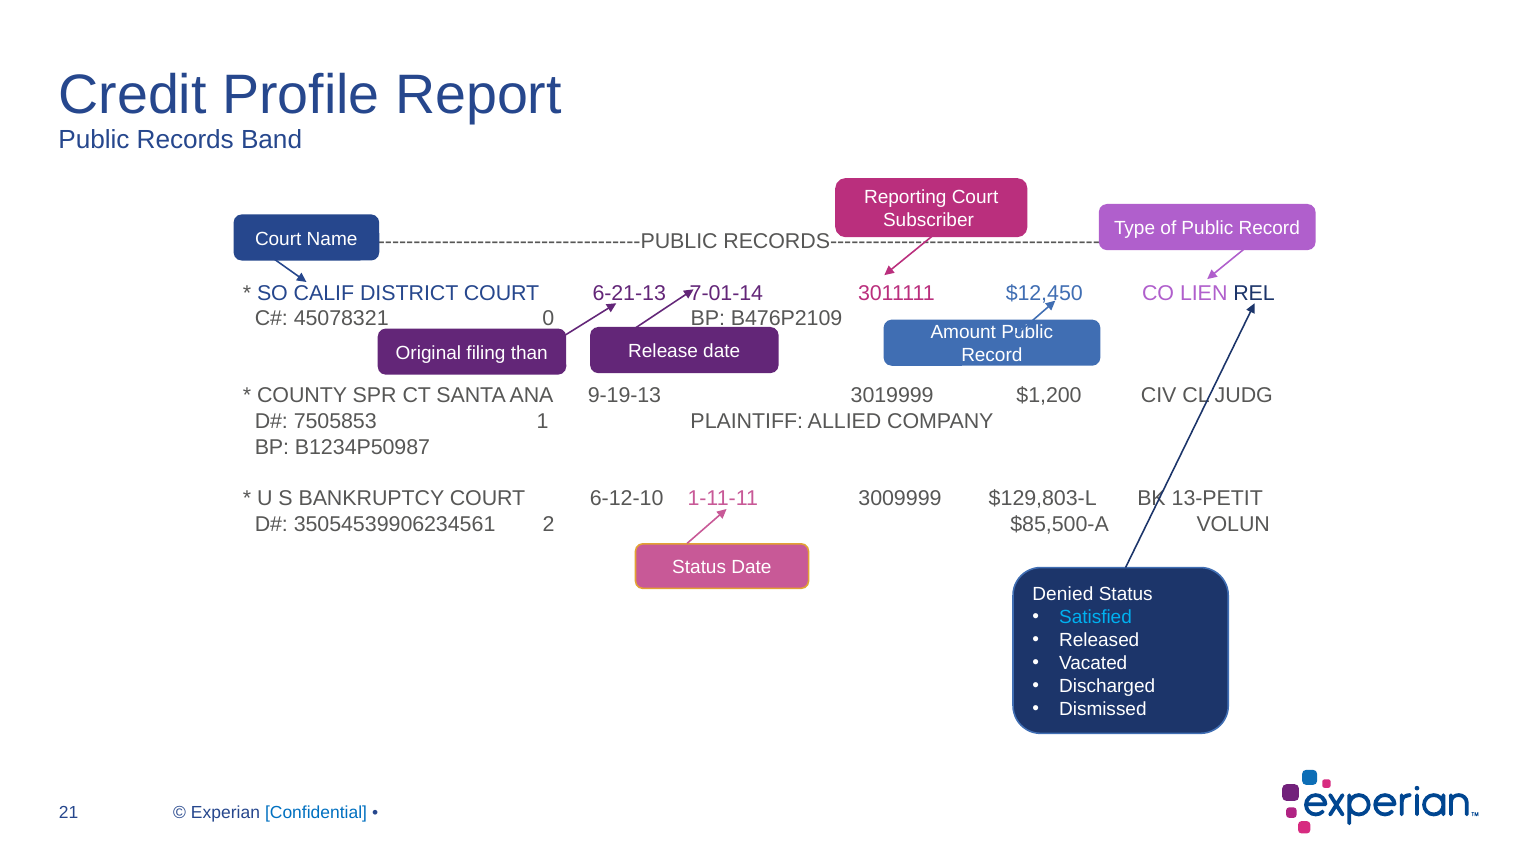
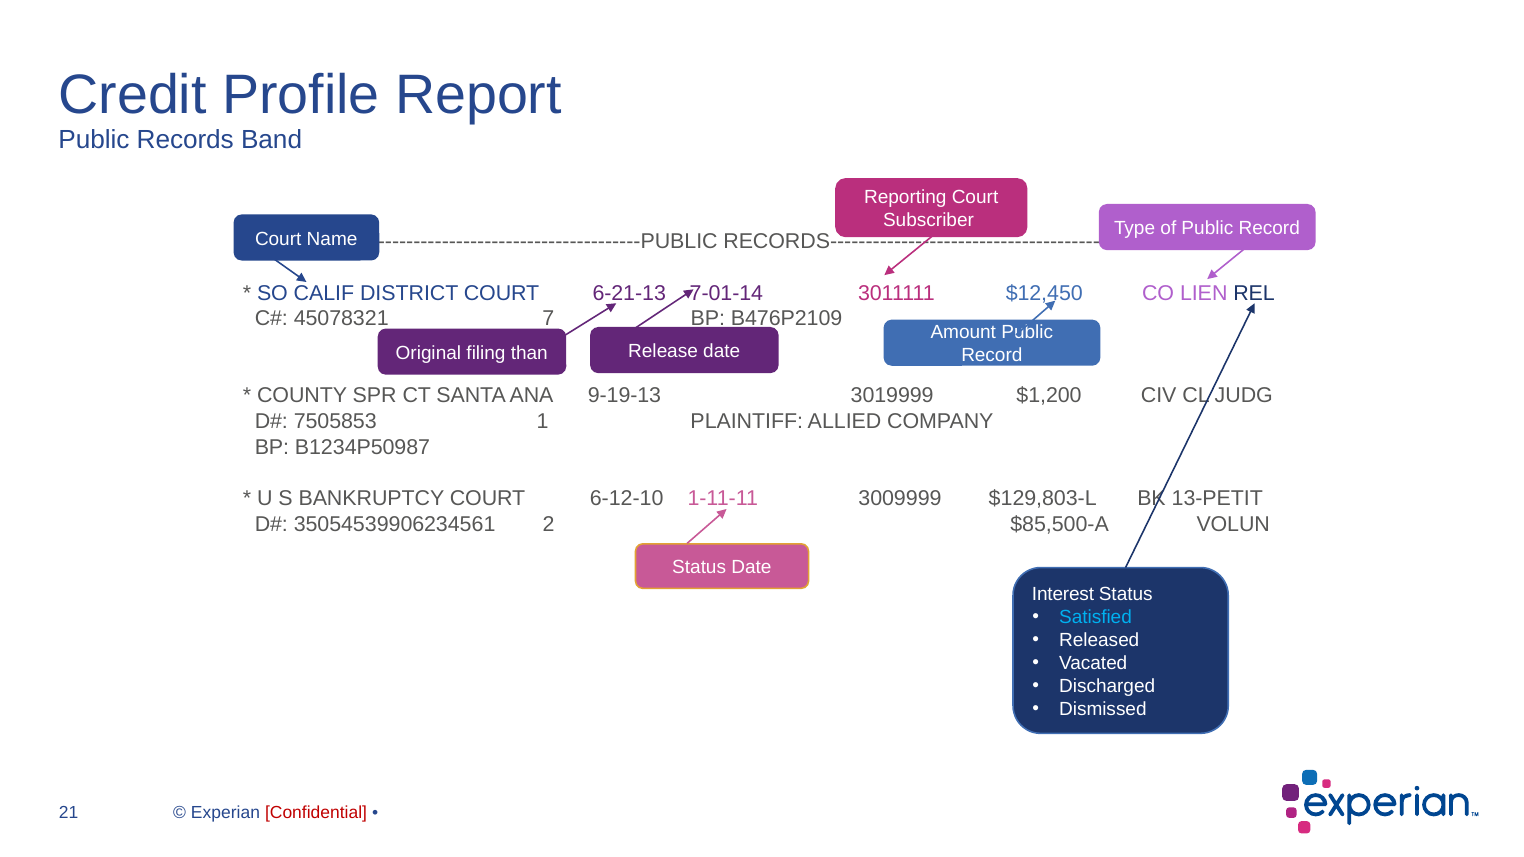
0: 0 -> 7 (548, 319)
Denied: Denied -> Interest (1063, 595)
Confidential colour: blue -> red (316, 813)
